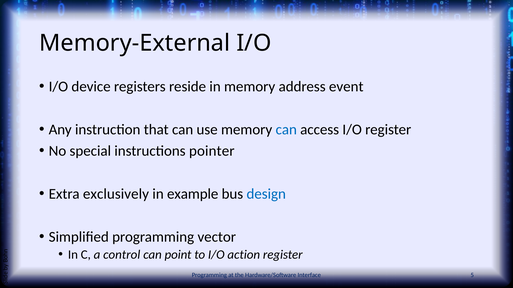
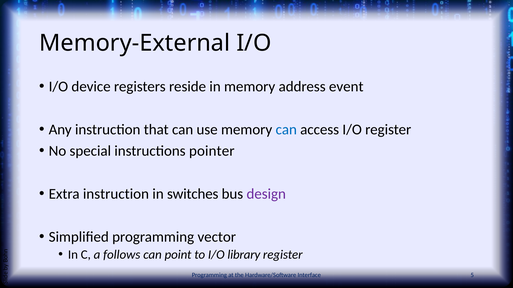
Extra exclusively: exclusively -> instruction (116, 194)
example: example -> switches (193, 194)
design colour: blue -> purple (266, 194)
control: control -> follows (122, 255)
action: action -> library (244, 255)
